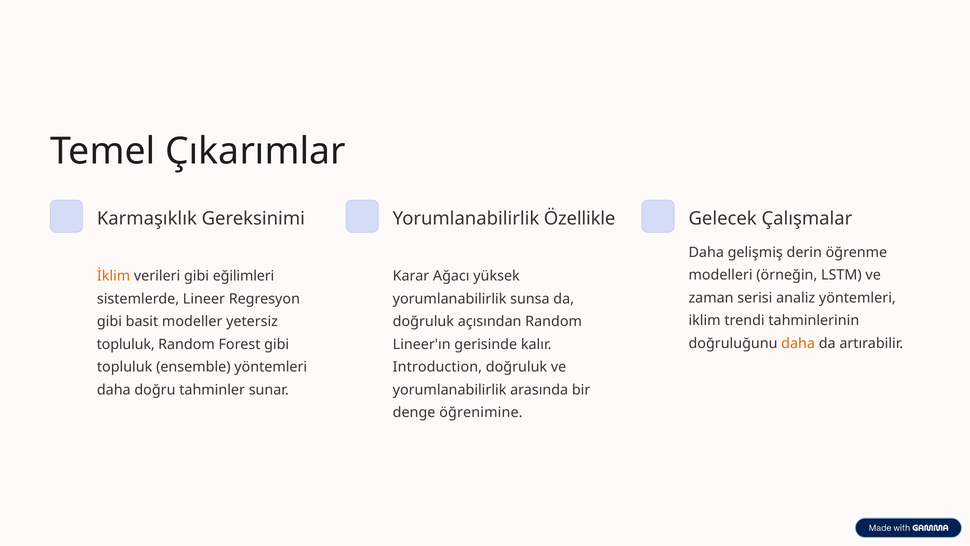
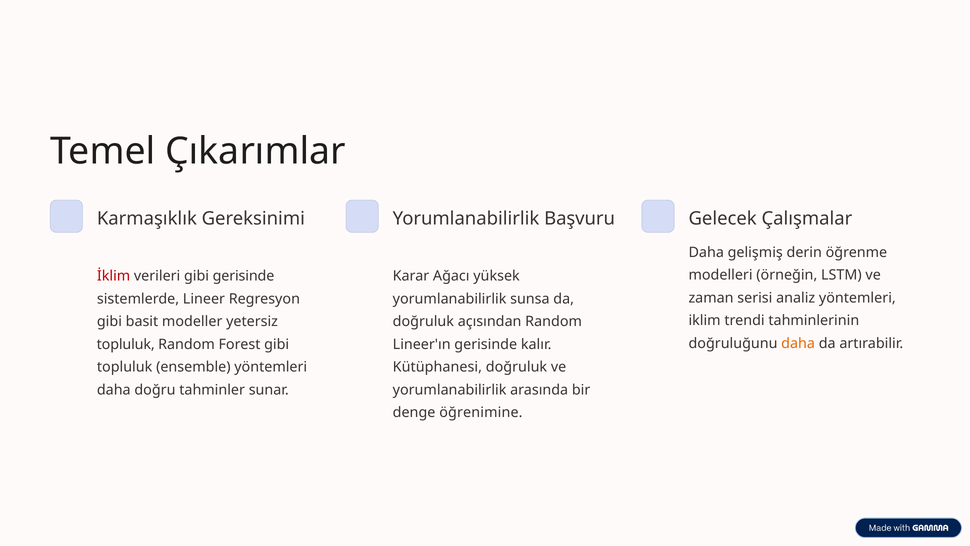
Özellikle: Özellikle -> Başvuru (580, 219)
İklim colour: orange -> red (114, 276)
gibi eğilimleri: eğilimleri -> gerisinde (244, 276)
Introduction: Introduction -> Kütüphanesi (437, 367)
